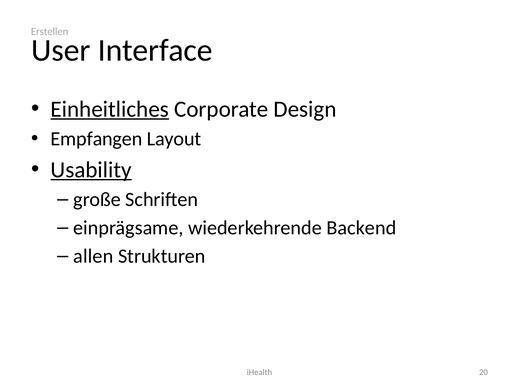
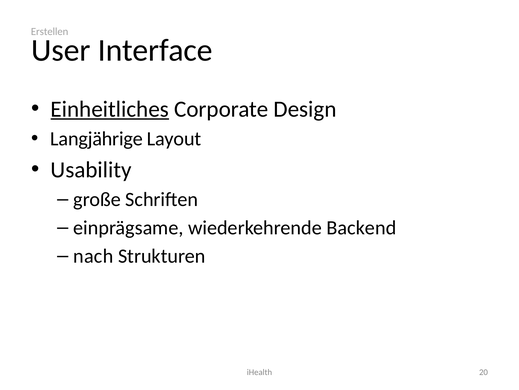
Empfangen: Empfangen -> Langjährige (97, 139)
Usability underline: present -> none (91, 169)
allen: allen -> nach (93, 256)
